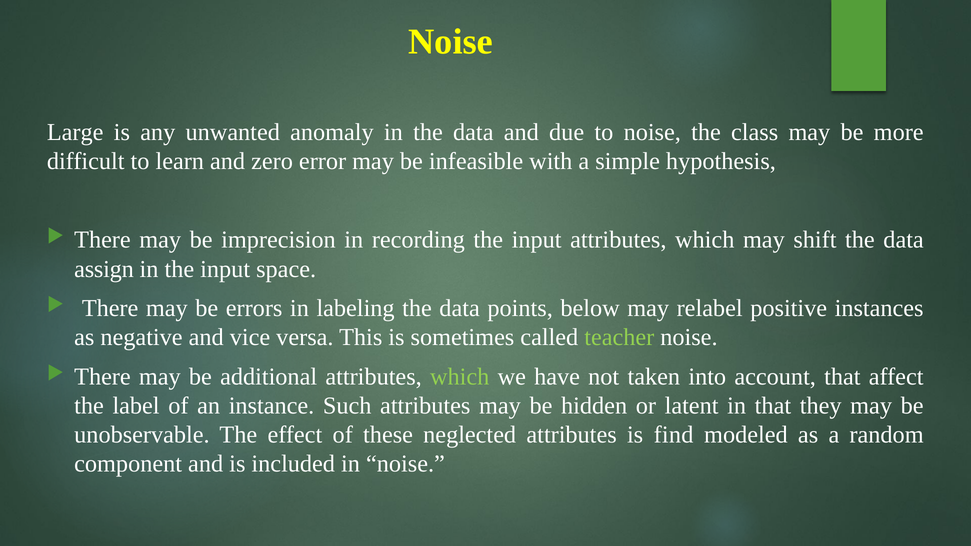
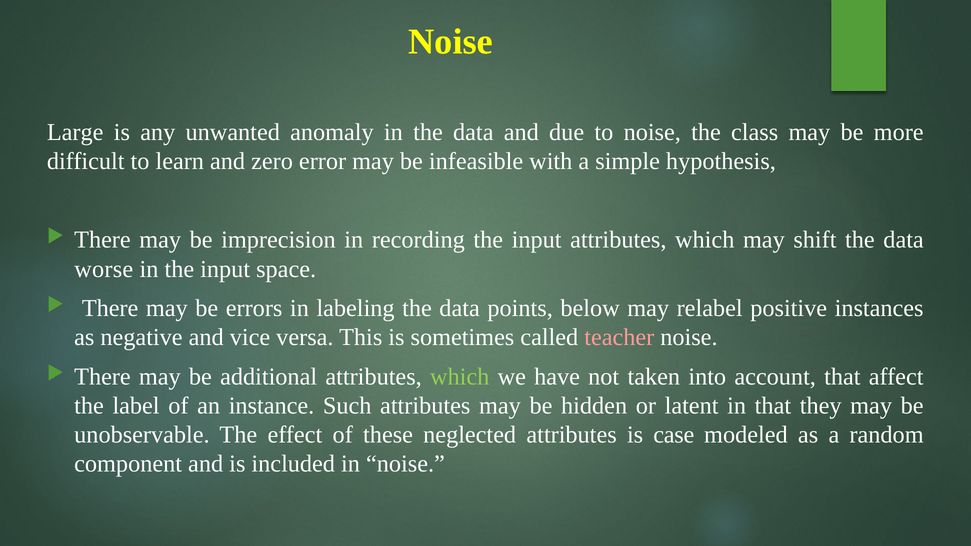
assign: assign -> worse (104, 269)
teacher colour: light green -> pink (619, 338)
find: find -> case (674, 435)
